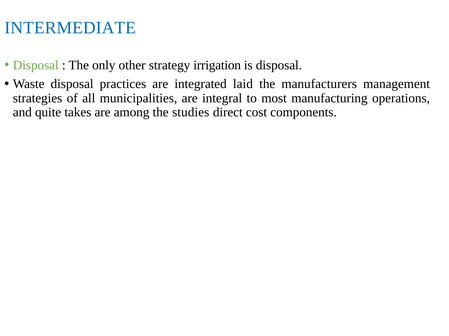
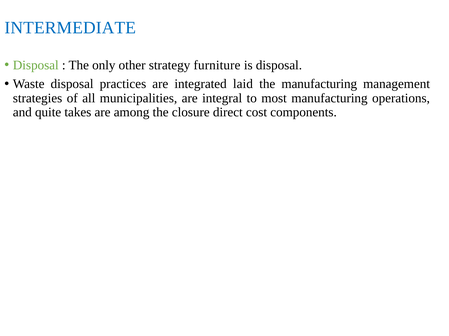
irrigation: irrigation -> furniture (217, 65)
the manufacturers: manufacturers -> manufacturing (319, 84)
studies: studies -> closure (191, 112)
